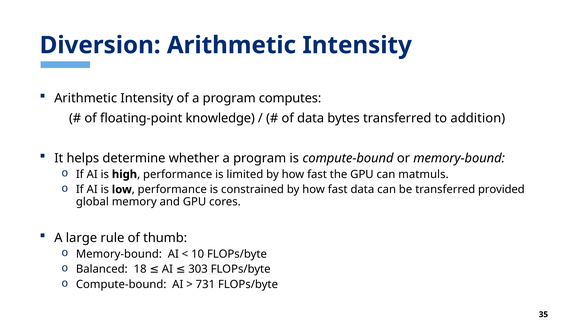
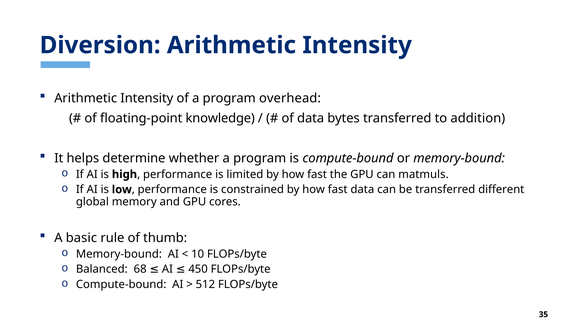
computes: computes -> overhead (290, 98)
provided: provided -> different (501, 189)
large: large -> basic (81, 238)
18: 18 -> 68 (140, 269)
303: 303 -> 450 (198, 269)
731: 731 -> 512 (205, 284)
